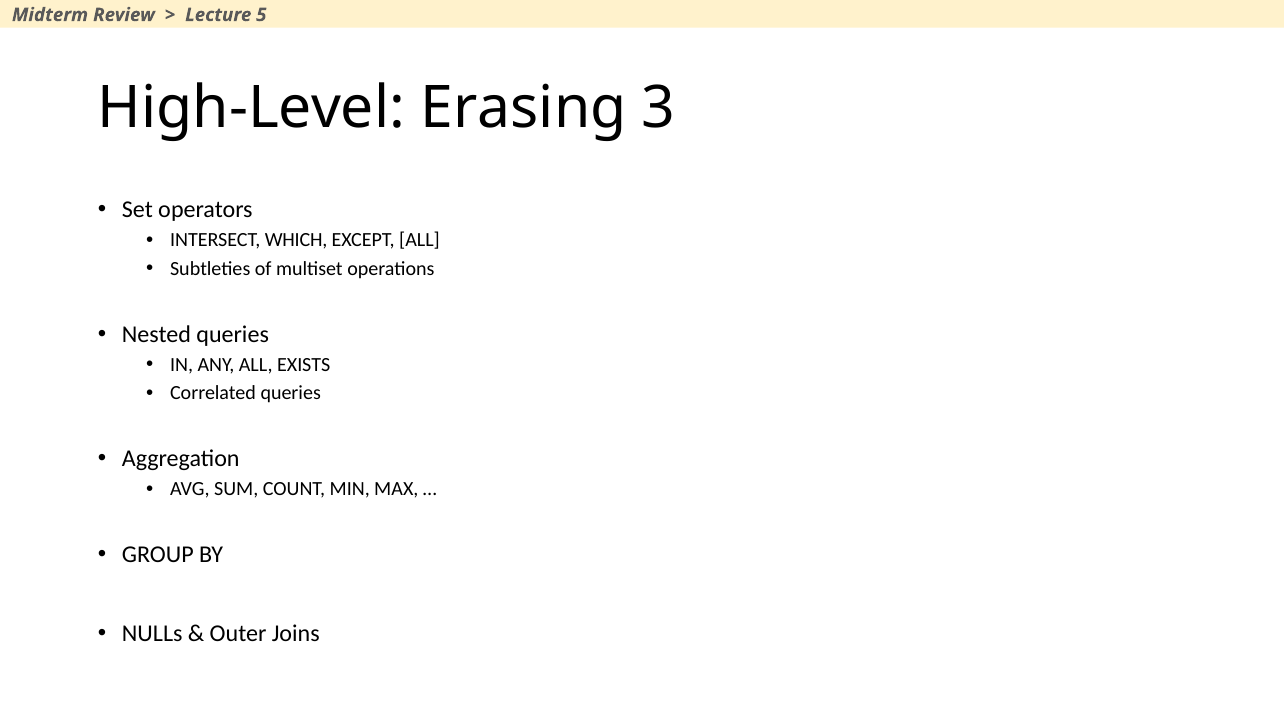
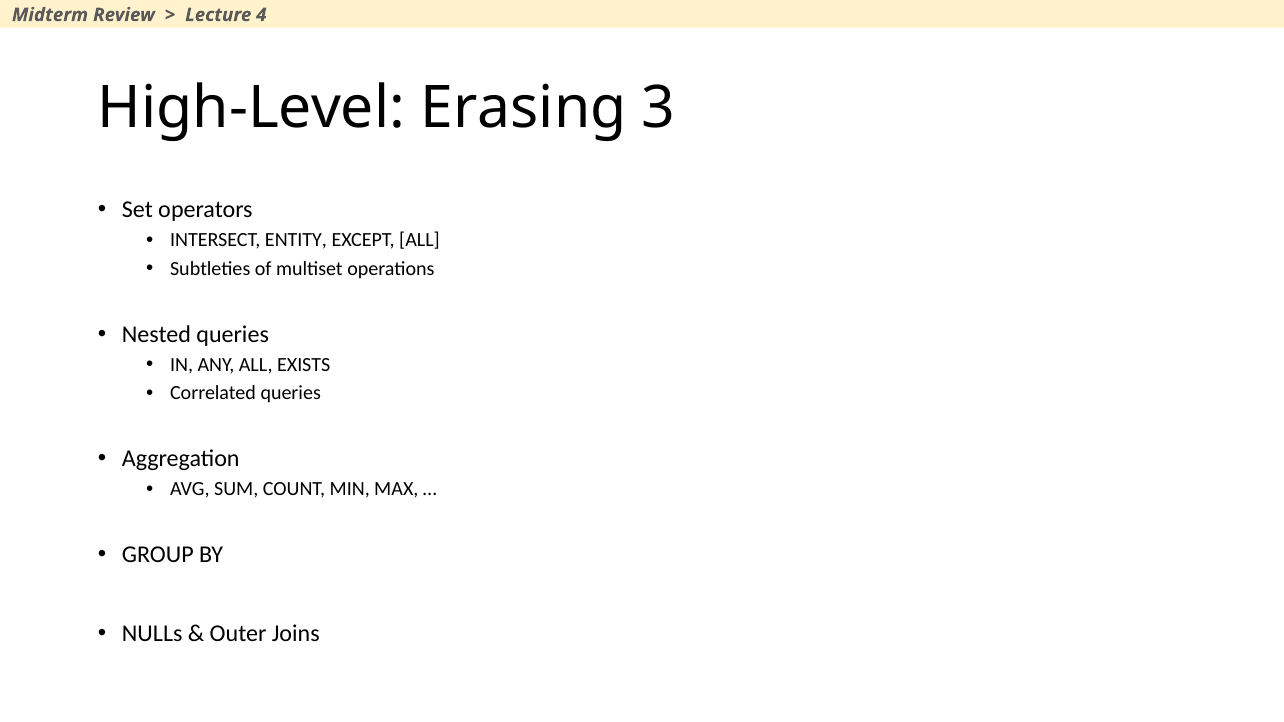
5: 5 -> 4 (261, 15)
WHICH: WHICH -> ENTITY (296, 240)
